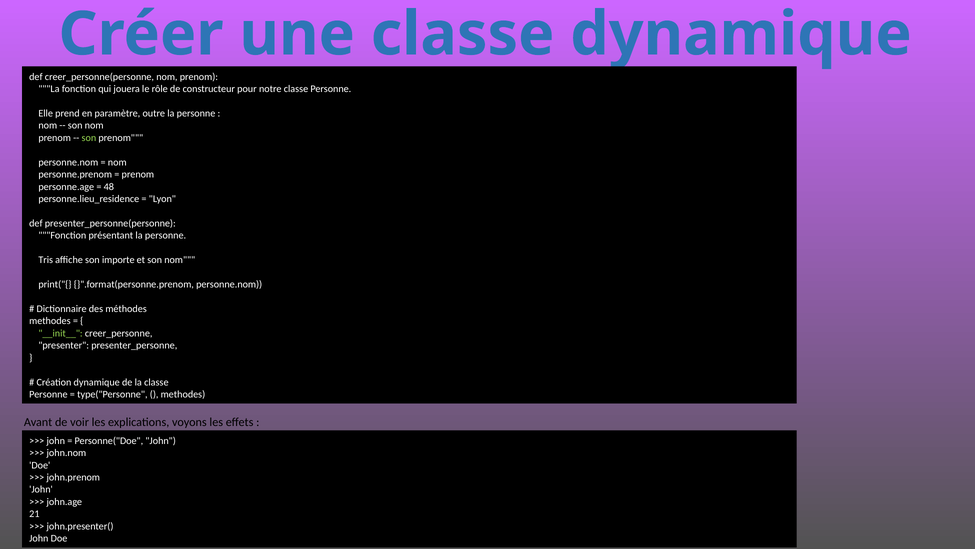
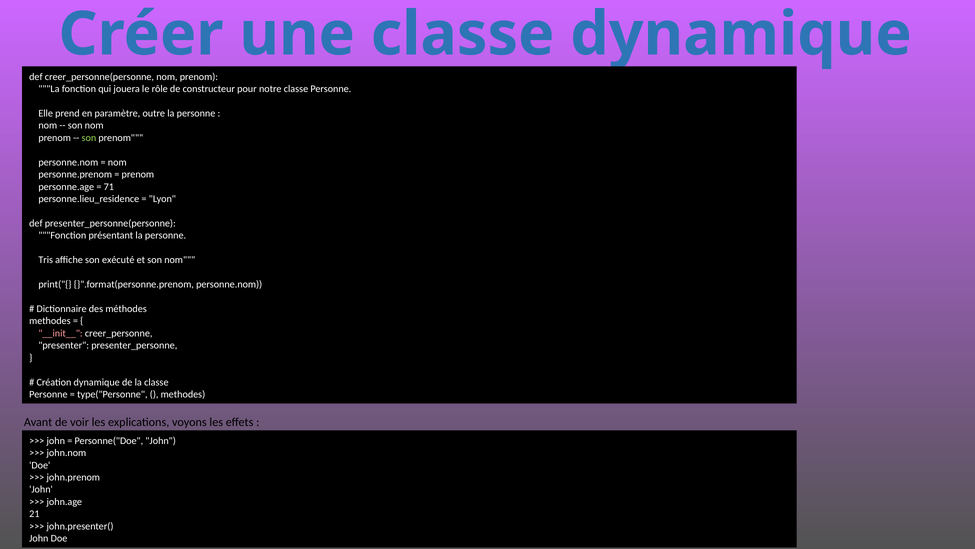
48: 48 -> 71 (109, 187)
importe: importe -> exécuté (118, 260)
__init__ colour: light green -> pink (61, 333)
